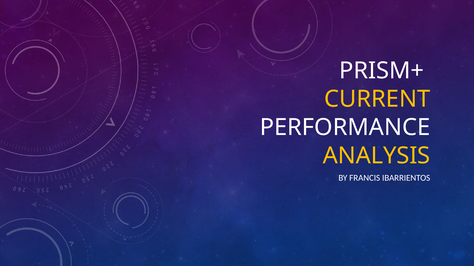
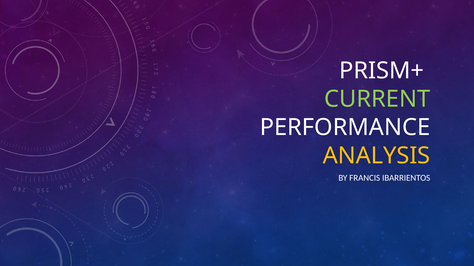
CURRENT colour: yellow -> light green (377, 99)
